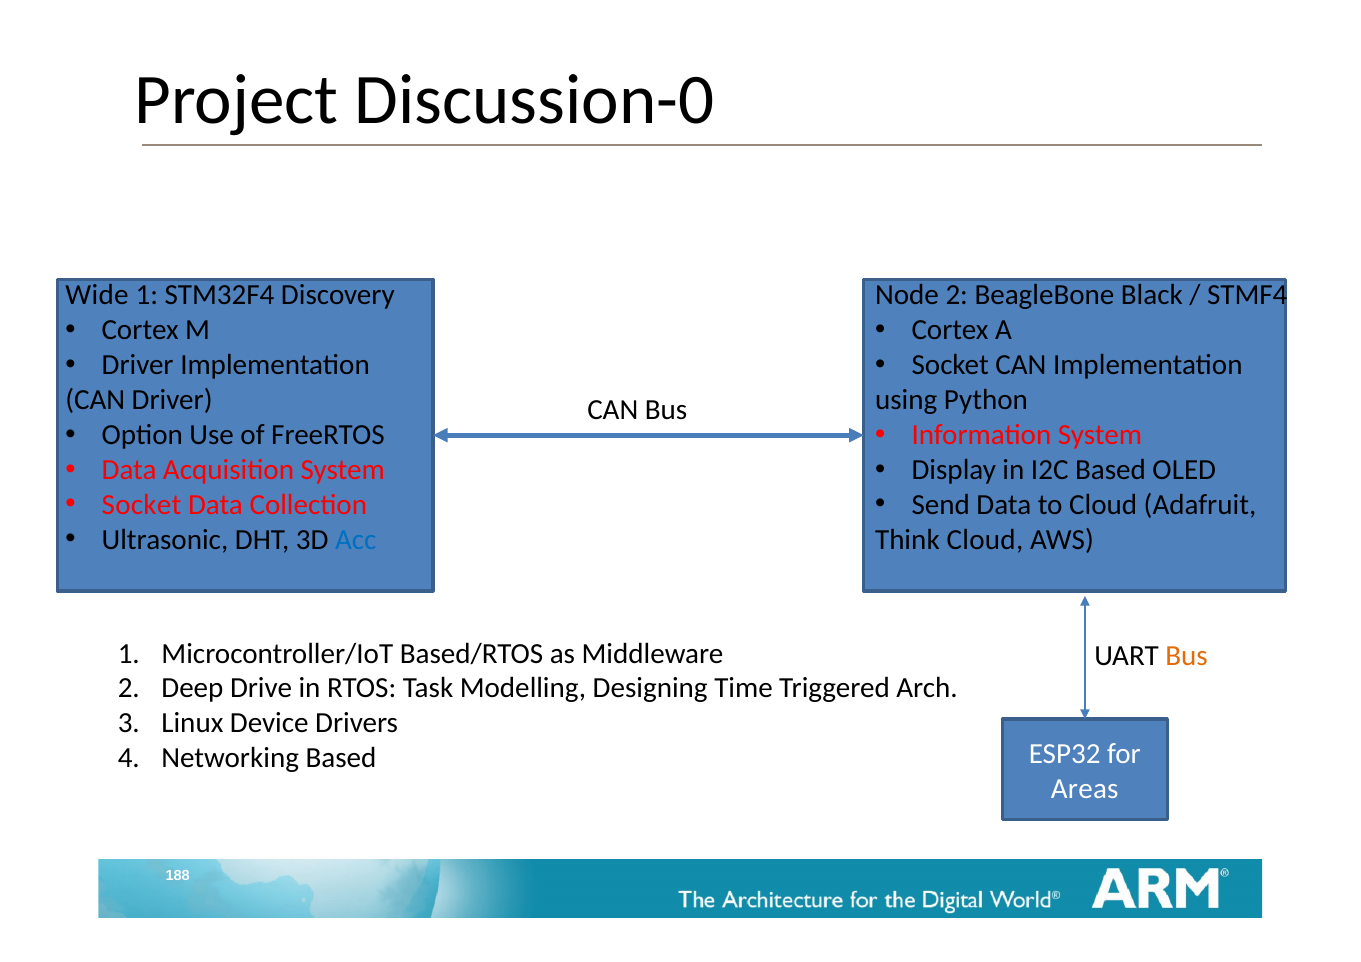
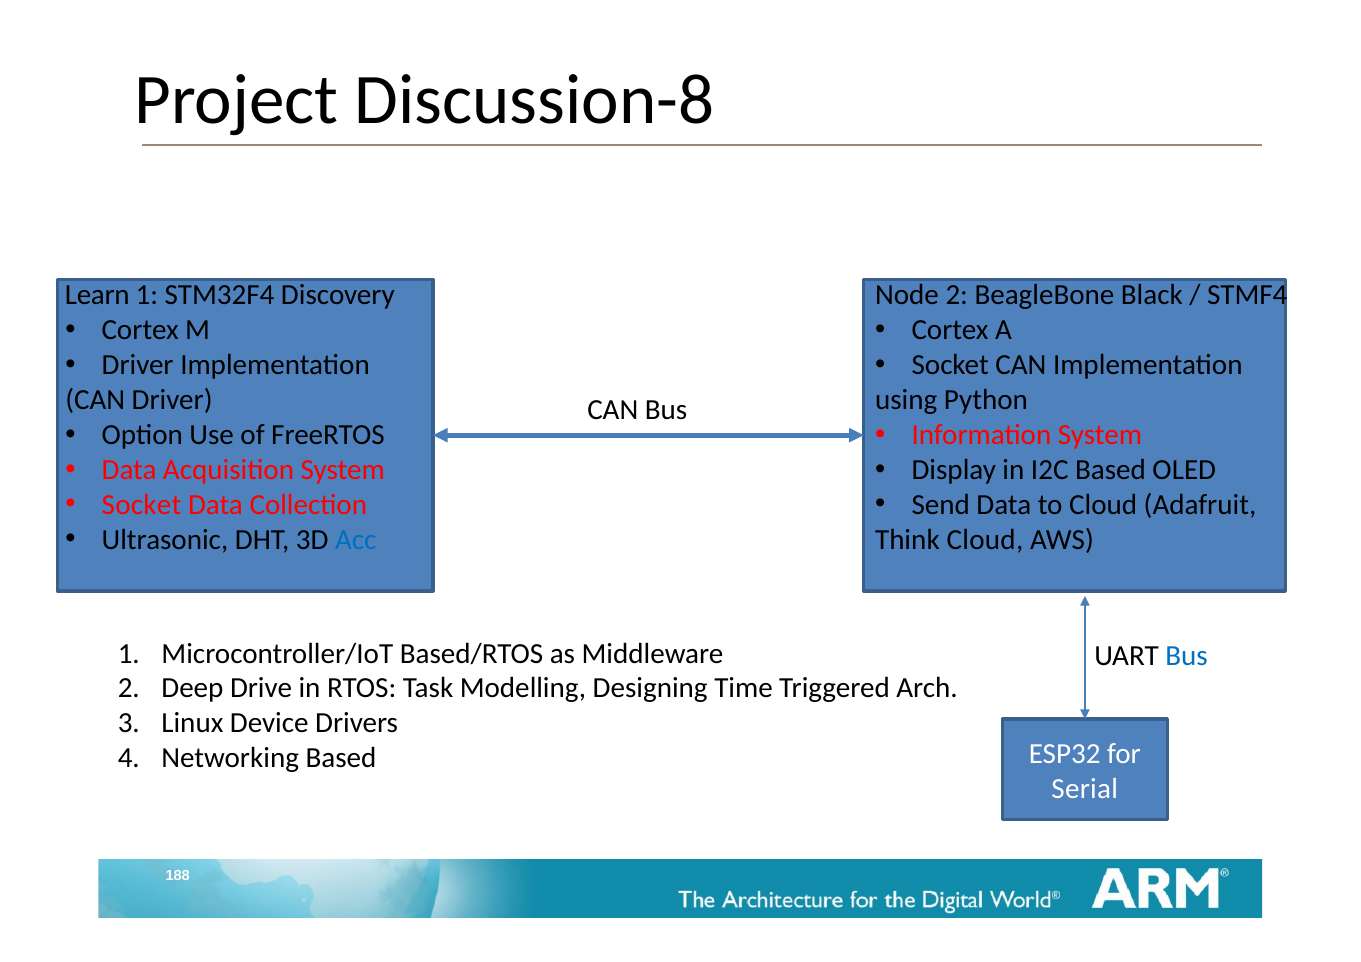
Discussion-0: Discussion-0 -> Discussion-8 (534, 100)
Wide: Wide -> Learn (97, 295)
Bus colour: orange -> blue (1187, 656)
Areas: Areas -> Serial (1085, 789)
